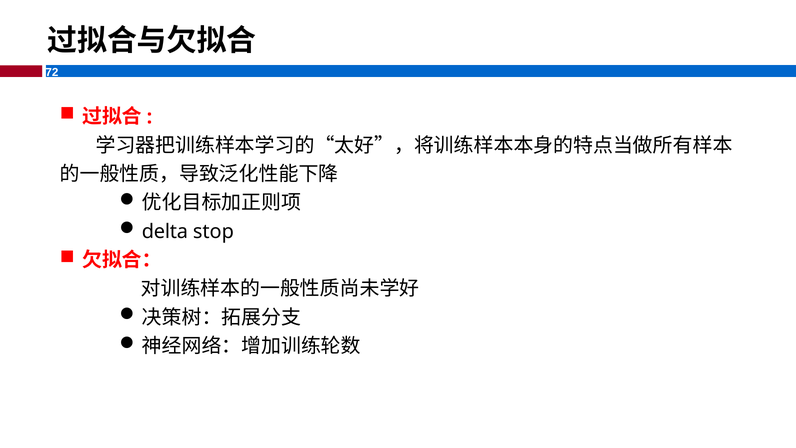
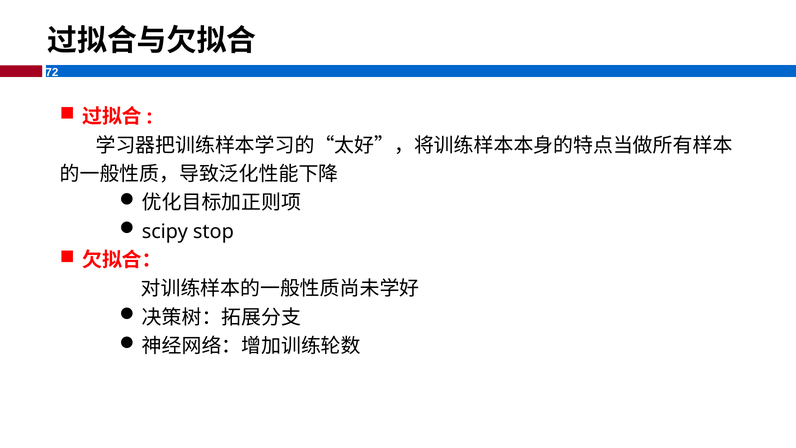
delta: delta -> scipy (165, 231)
